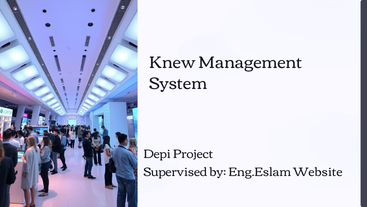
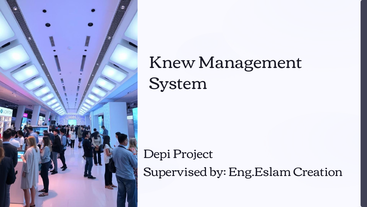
Website: Website -> Creation (318, 172)
